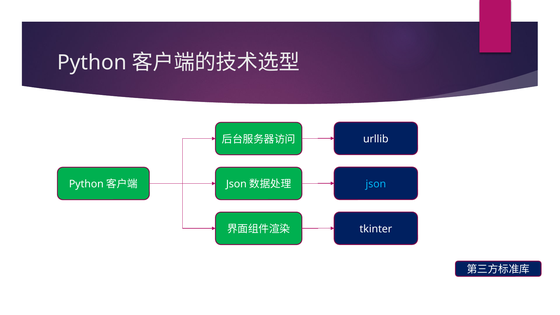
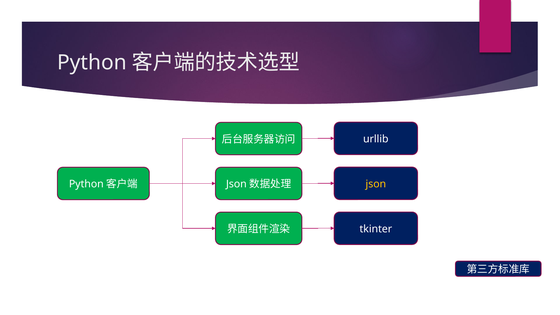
json colour: light blue -> yellow (376, 184)
